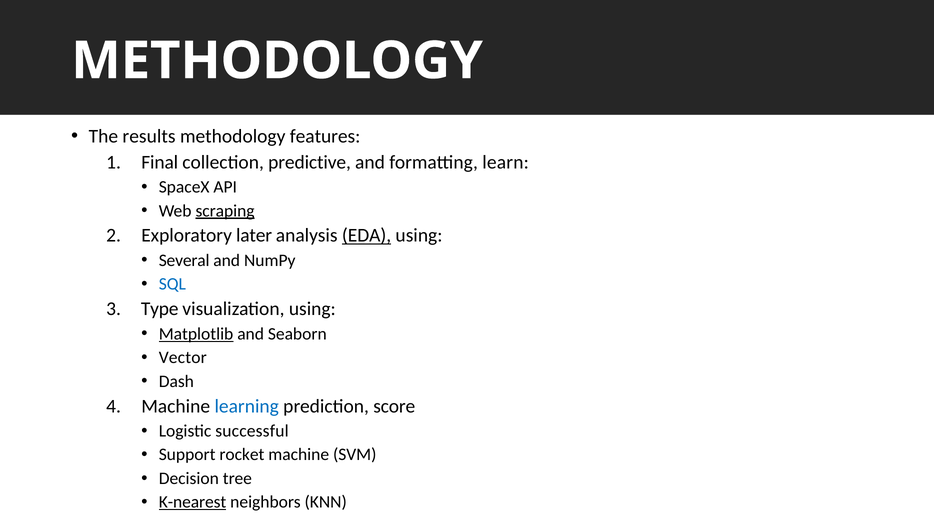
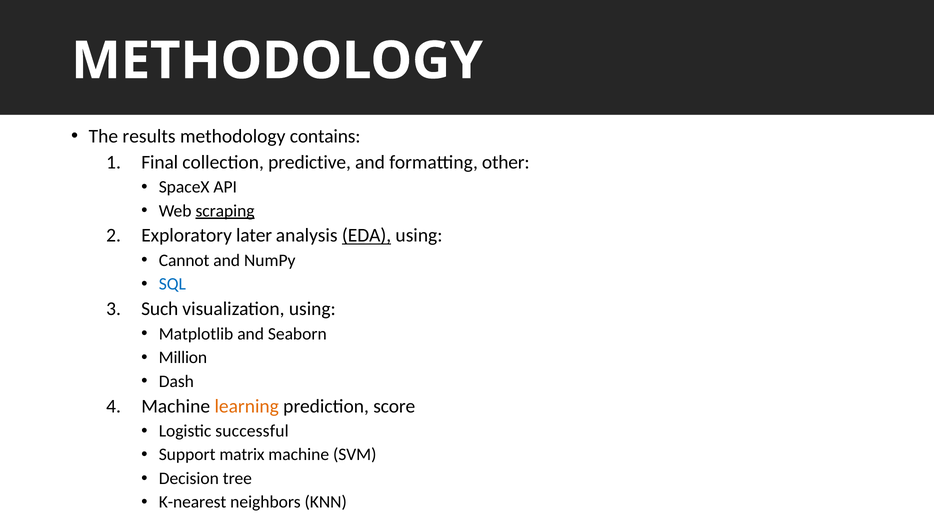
features: features -> contains (325, 136)
learn: learn -> other (506, 162)
Several: Several -> Cannot (184, 261)
Type: Type -> Such (160, 309)
Matplotlib underline: present -> none (196, 334)
Vector: Vector -> Million (183, 358)
learning colour: blue -> orange (247, 406)
rocket: rocket -> matrix (242, 455)
K-nearest underline: present -> none (193, 503)
